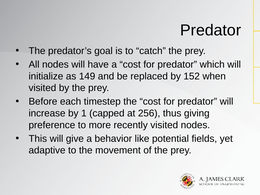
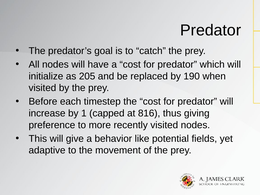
149: 149 -> 205 (87, 76)
152: 152 -> 190 (192, 76)
256: 256 -> 816 (149, 113)
